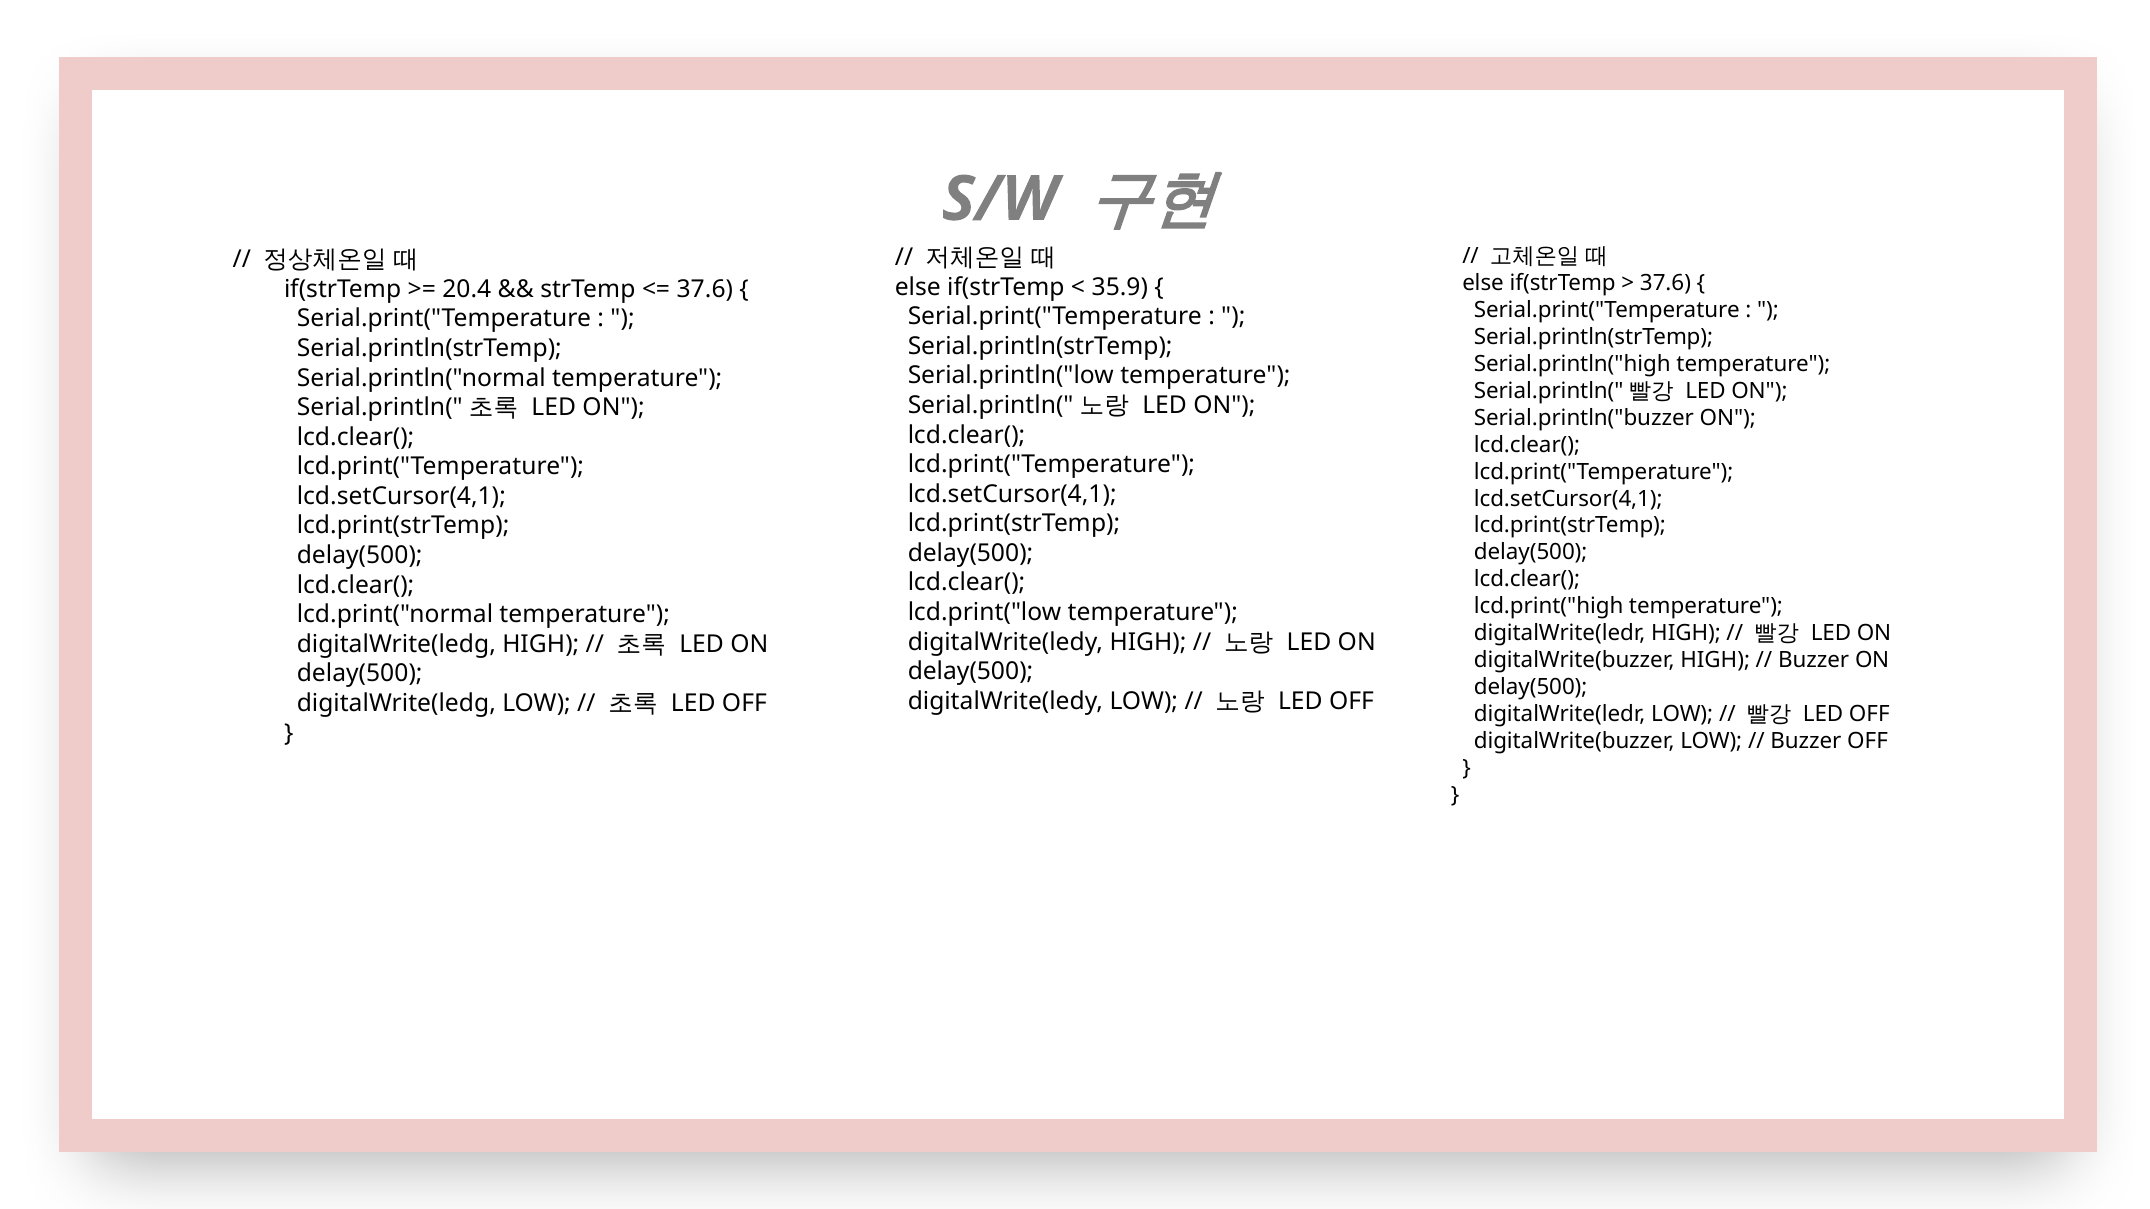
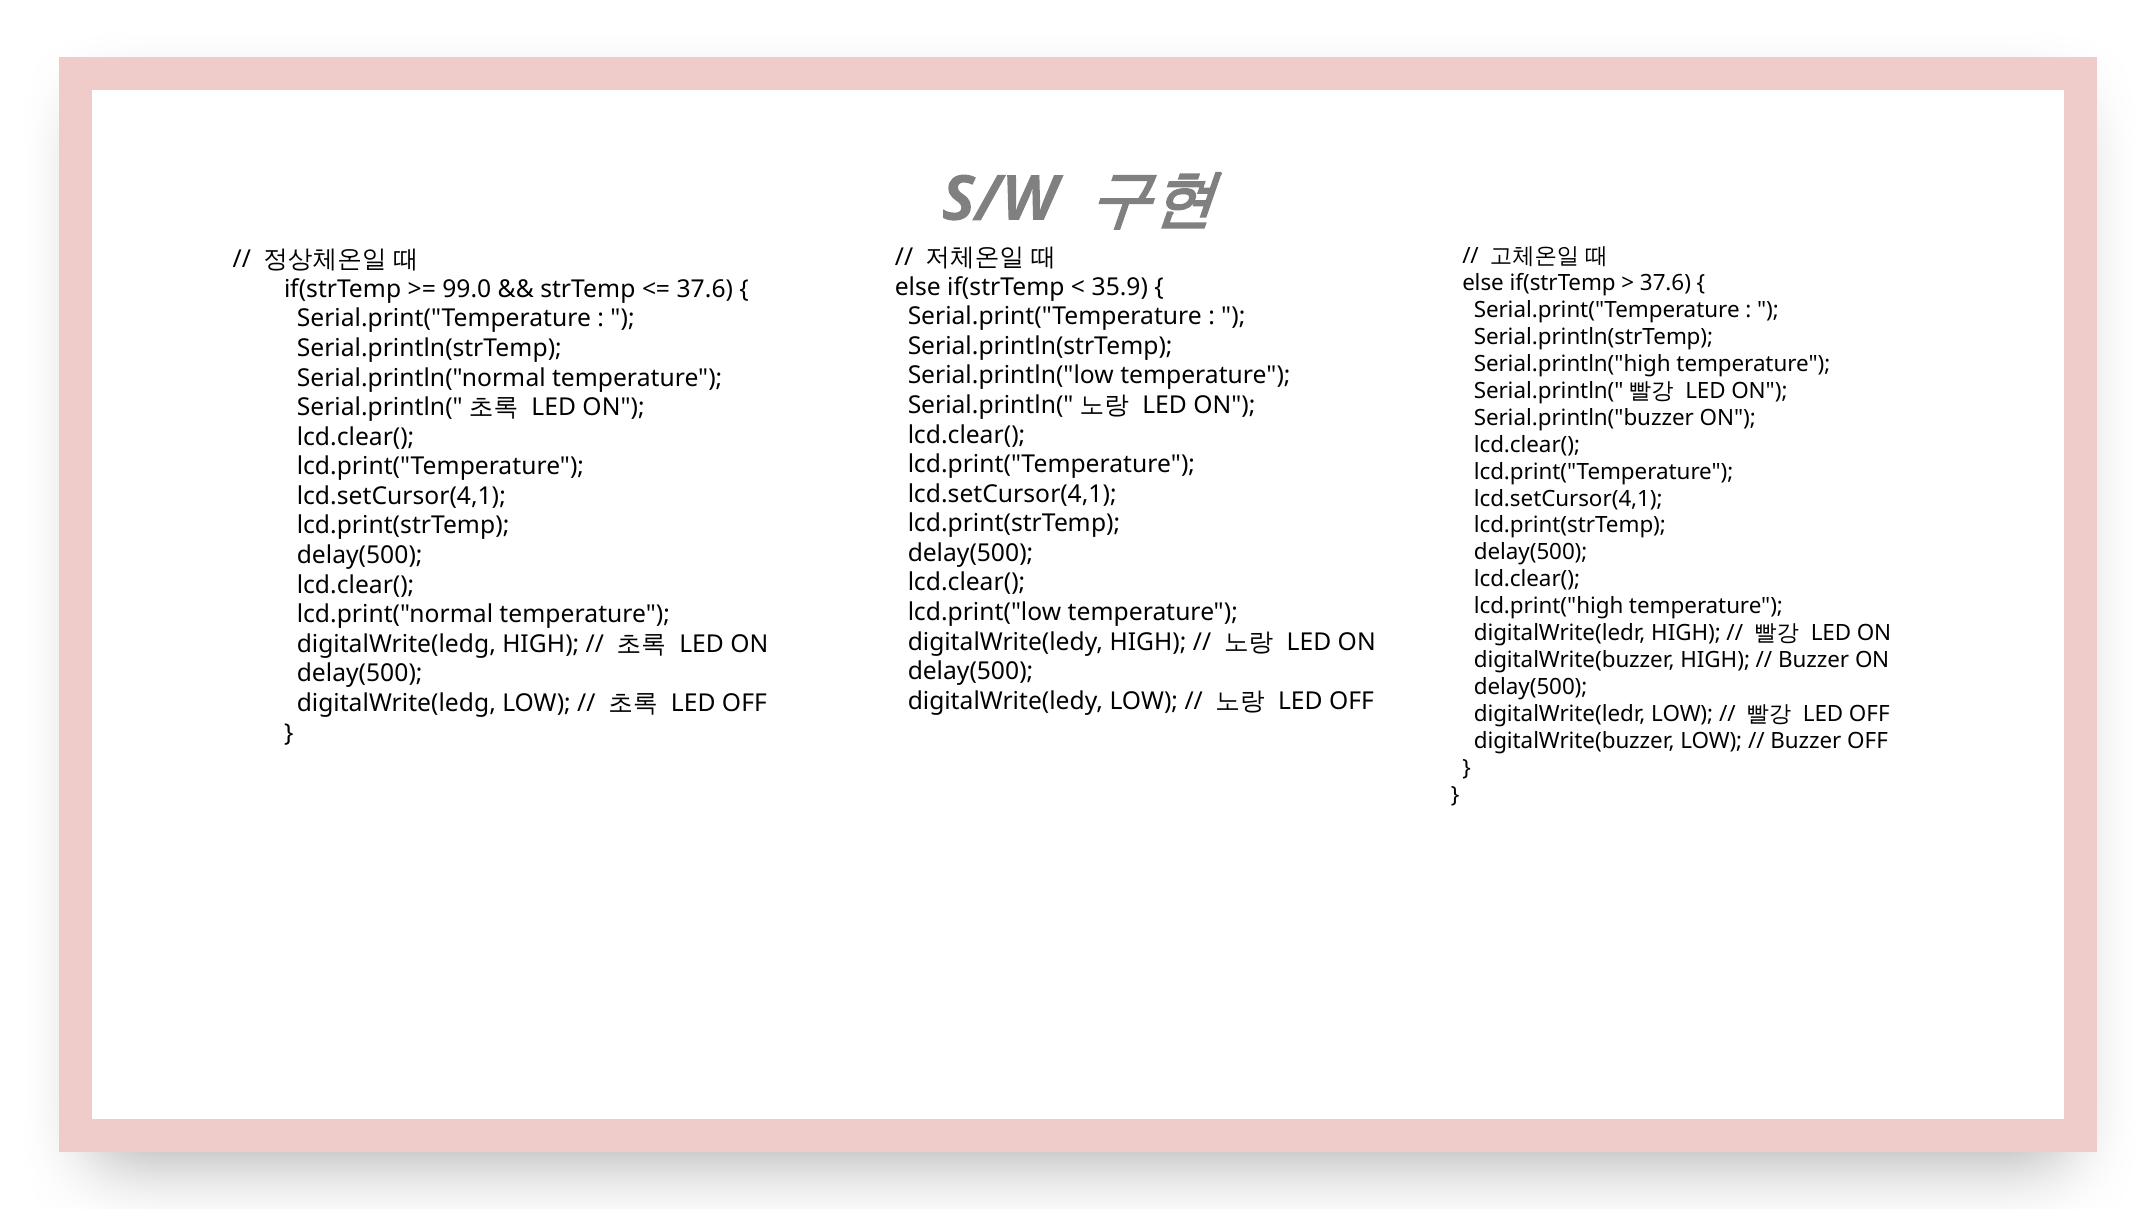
20.4: 20.4 -> 99.0 (467, 289)
